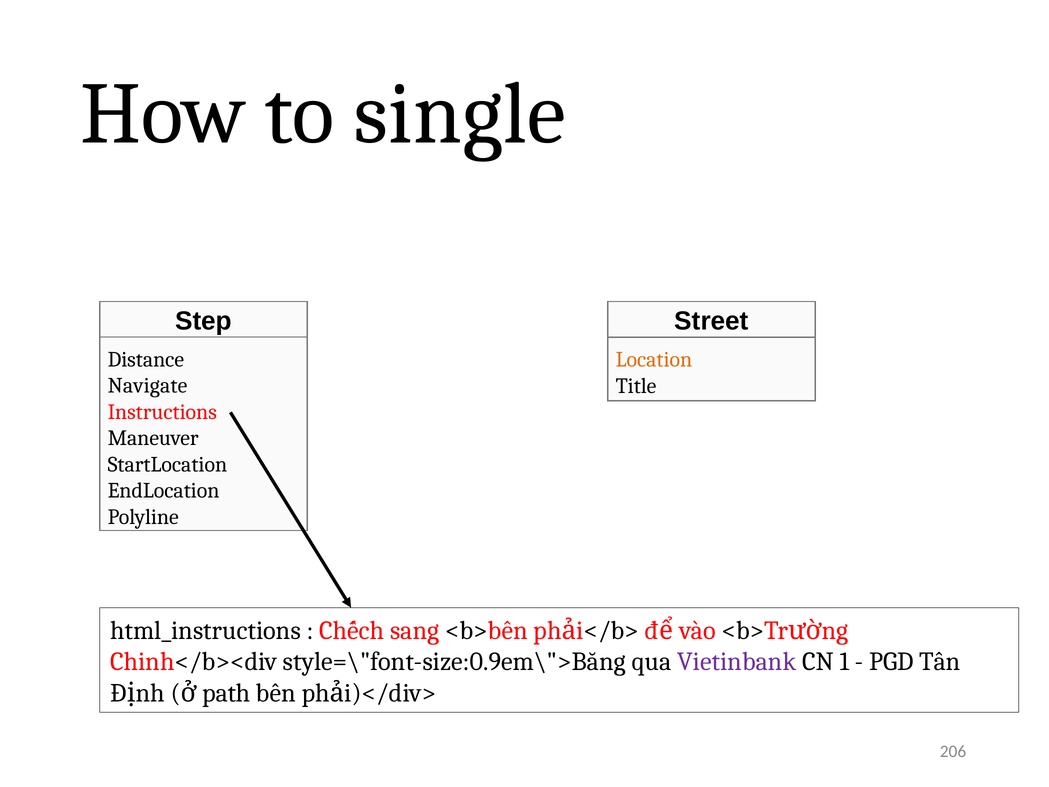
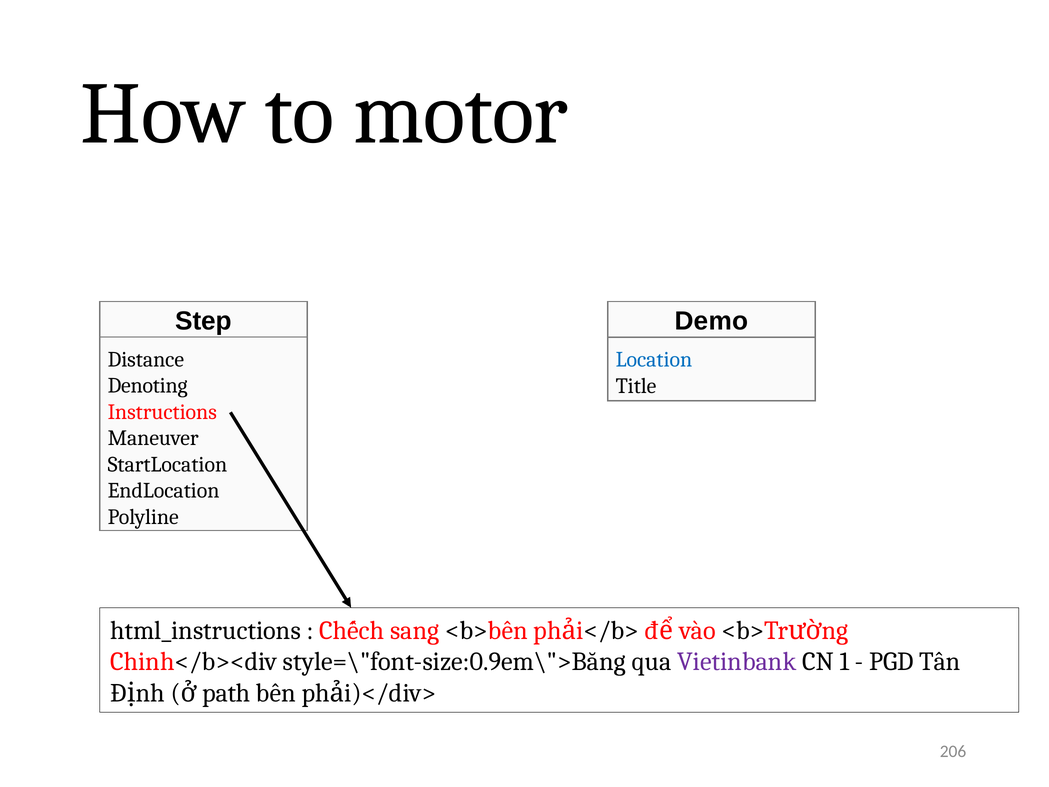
single: single -> motor (461, 114)
Street: Street -> Demo (711, 321)
Location colour: orange -> blue (654, 359)
Navigate: Navigate -> Denoting (148, 386)
